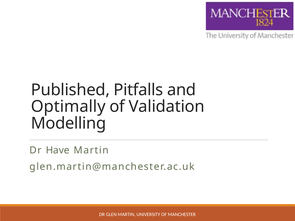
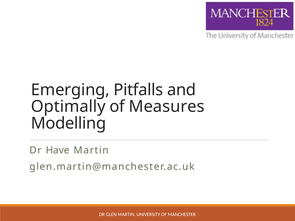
Published: Published -> Emerging (70, 90)
Validation: Validation -> Measures (167, 107)
